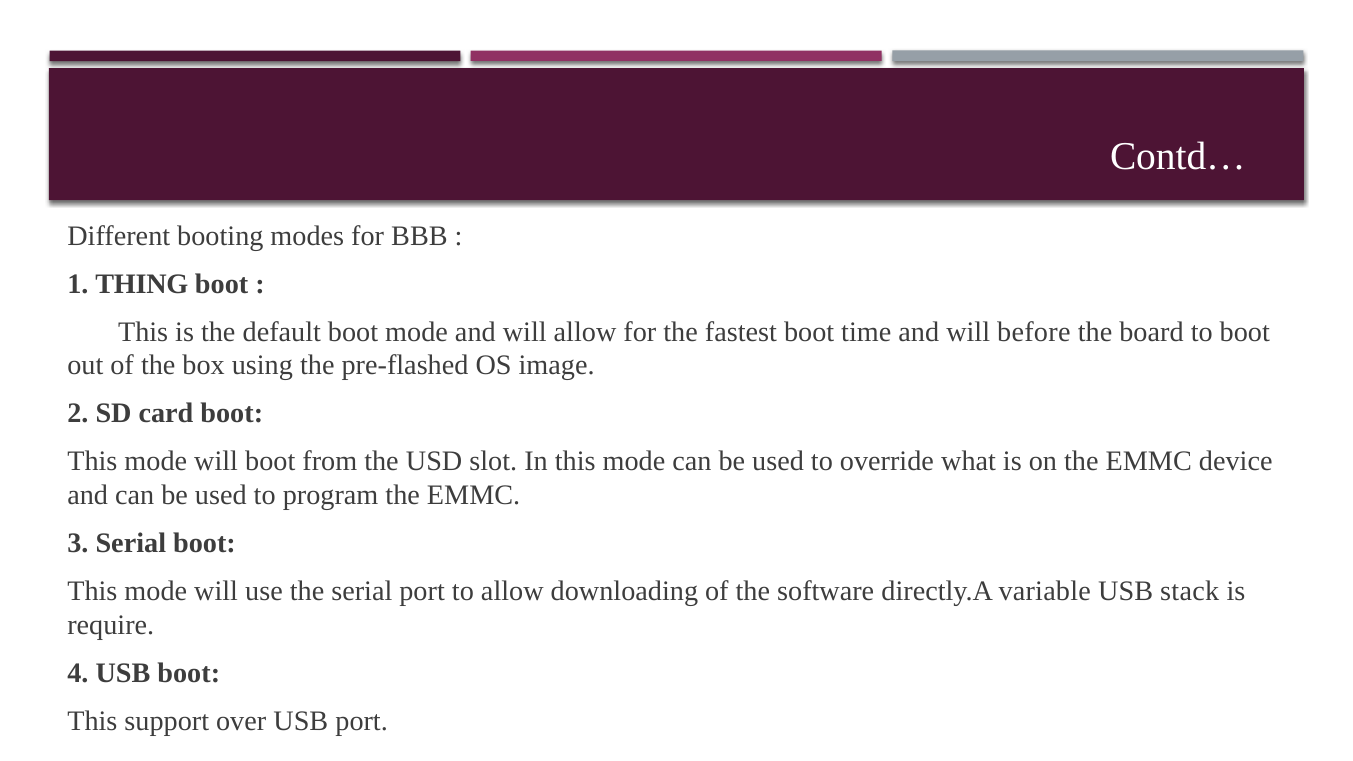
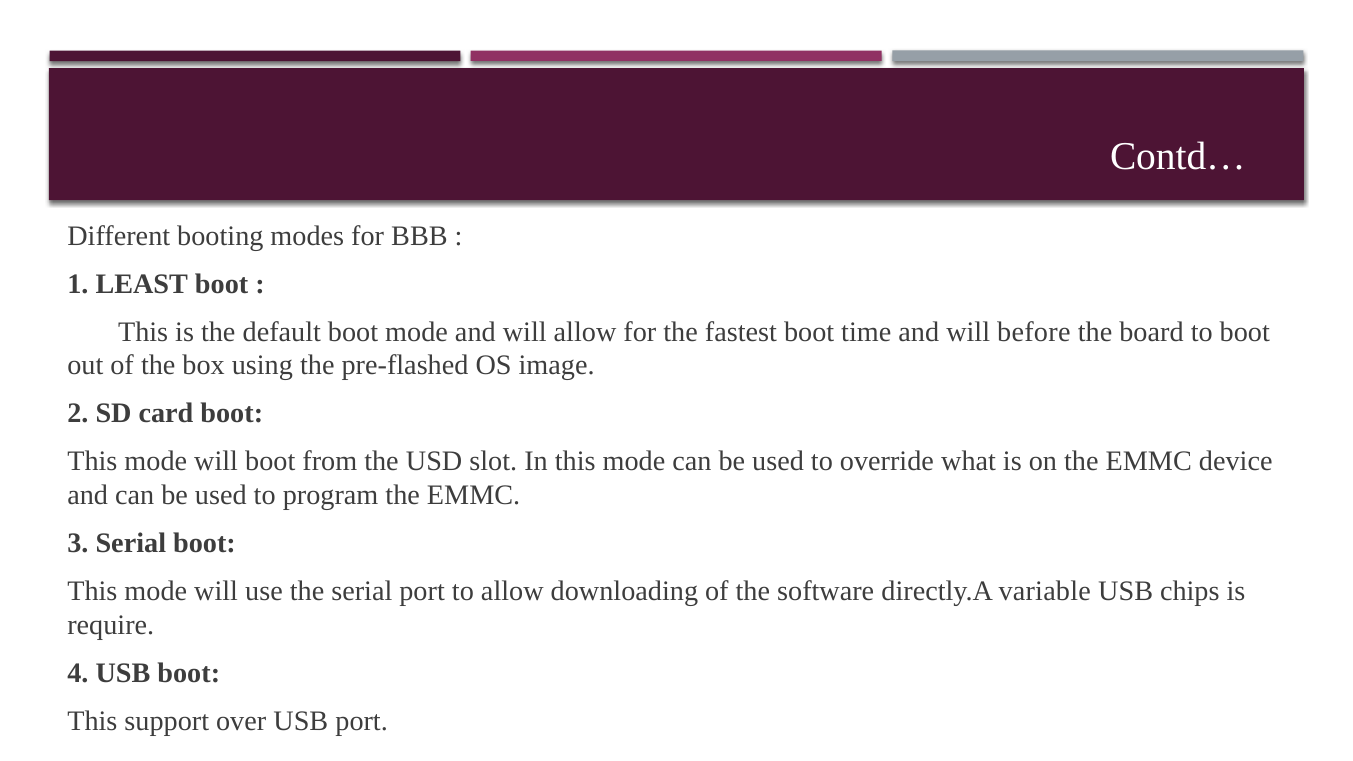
THING: THING -> LEAST (142, 284)
stack: stack -> chips (1190, 591)
